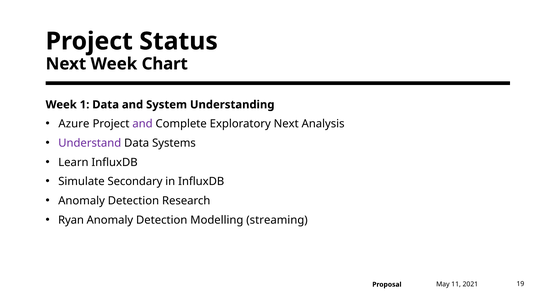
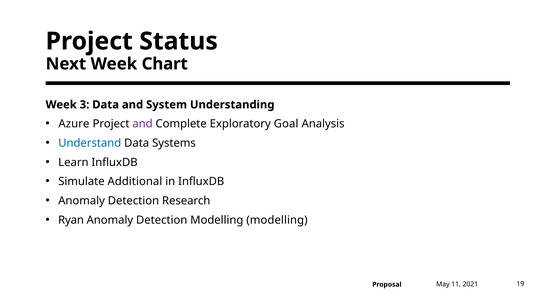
1: 1 -> 3 (85, 104)
Exploratory Next: Next -> Goal (286, 124)
Understand colour: purple -> blue (90, 143)
Secondary: Secondary -> Additional (135, 181)
Modelling streaming: streaming -> modelling (277, 219)
